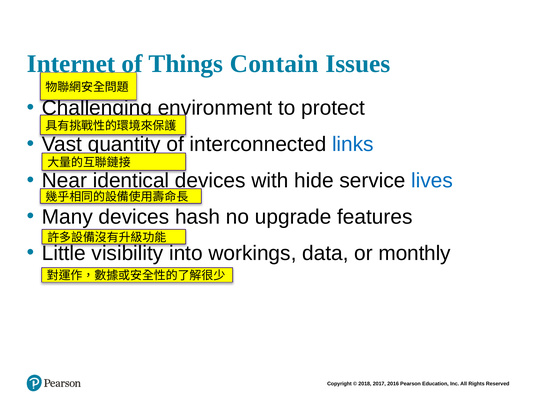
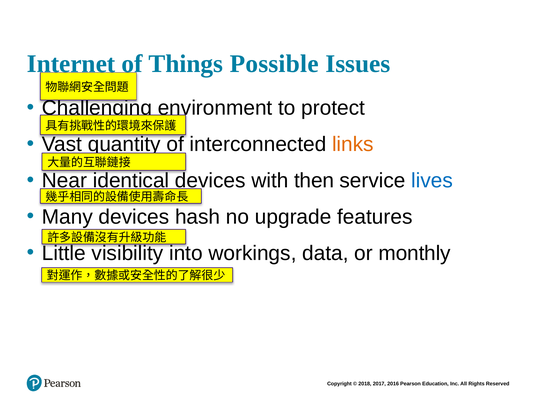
Contain: Contain -> Possible (274, 64)
links colour: blue -> orange (353, 144)
hide: hide -> then (314, 180)
